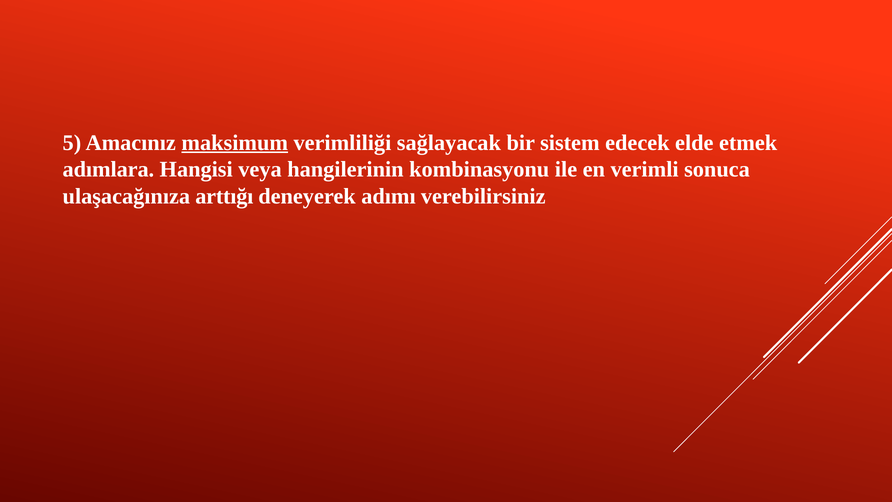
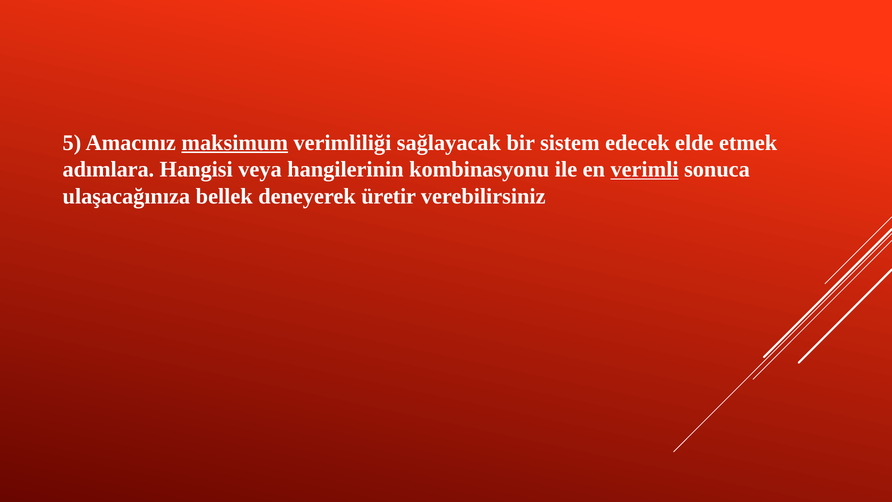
verimli underline: none -> present (645, 169)
arttığı: arttığı -> bellek (224, 196)
adımı: adımı -> üretir (389, 196)
